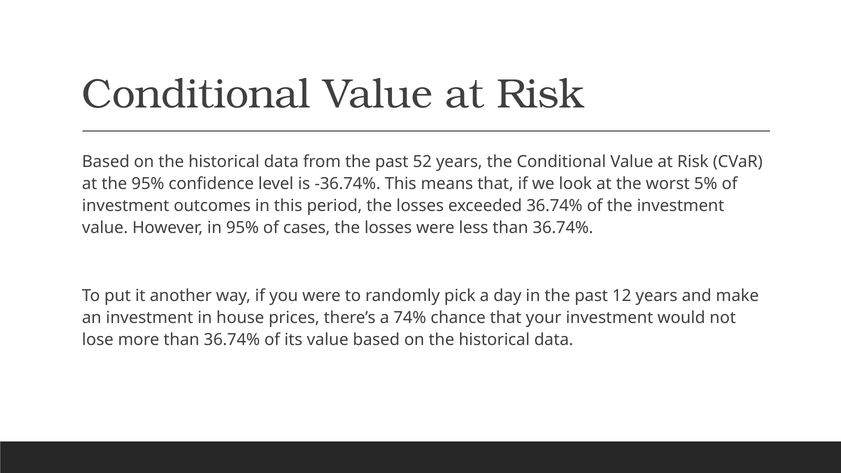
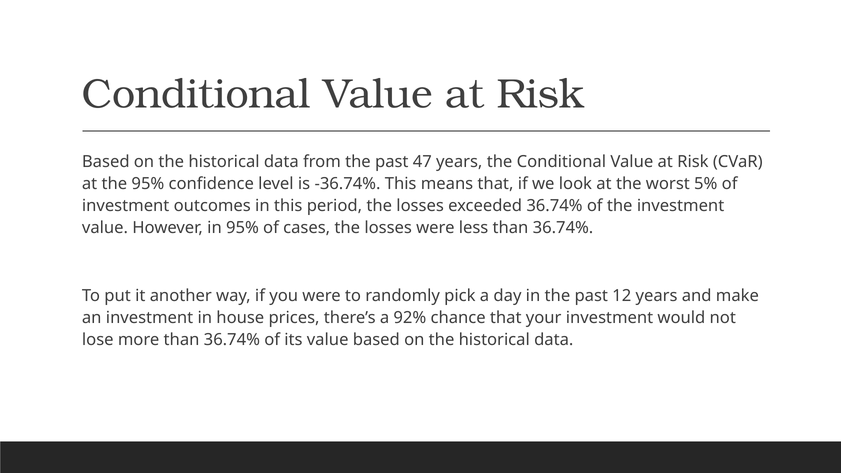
52: 52 -> 47 (422, 162)
74%: 74% -> 92% (410, 318)
